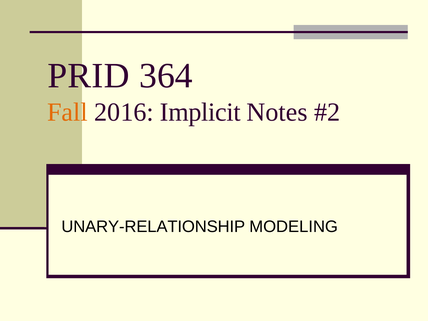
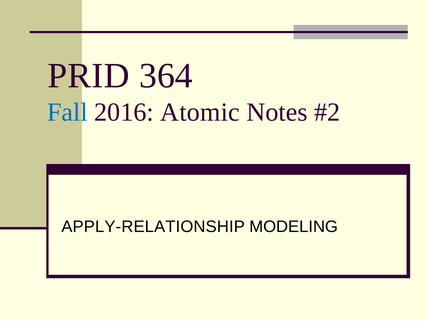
Fall colour: orange -> blue (67, 112)
Implicit: Implicit -> Atomic (200, 112)
UNARY-RELATIONSHIP: UNARY-RELATIONSHIP -> APPLY-RELATIONSHIP (153, 227)
